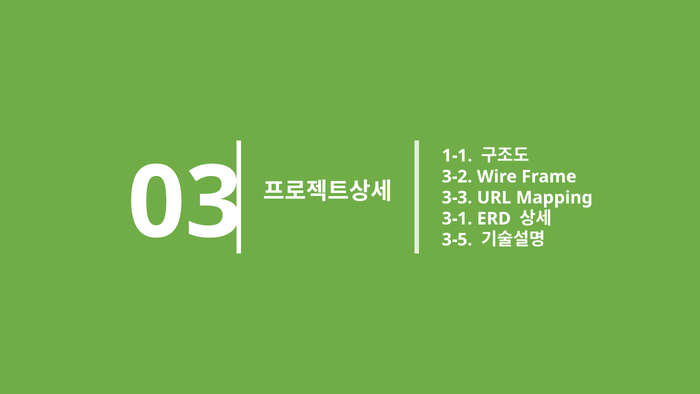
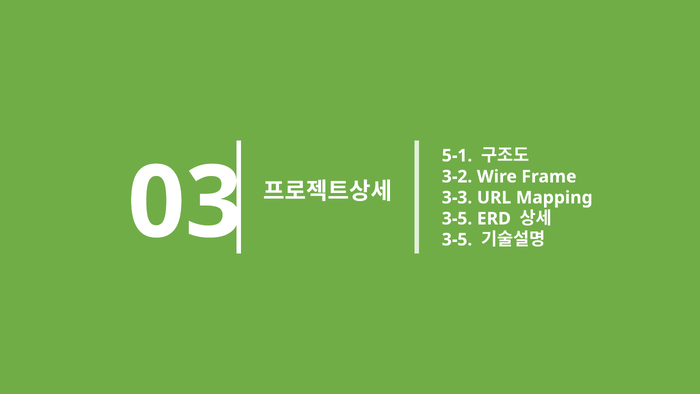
1-1: 1-1 -> 5-1 (457, 156)
3-1: 3-1 -> 3-5 (457, 219)
